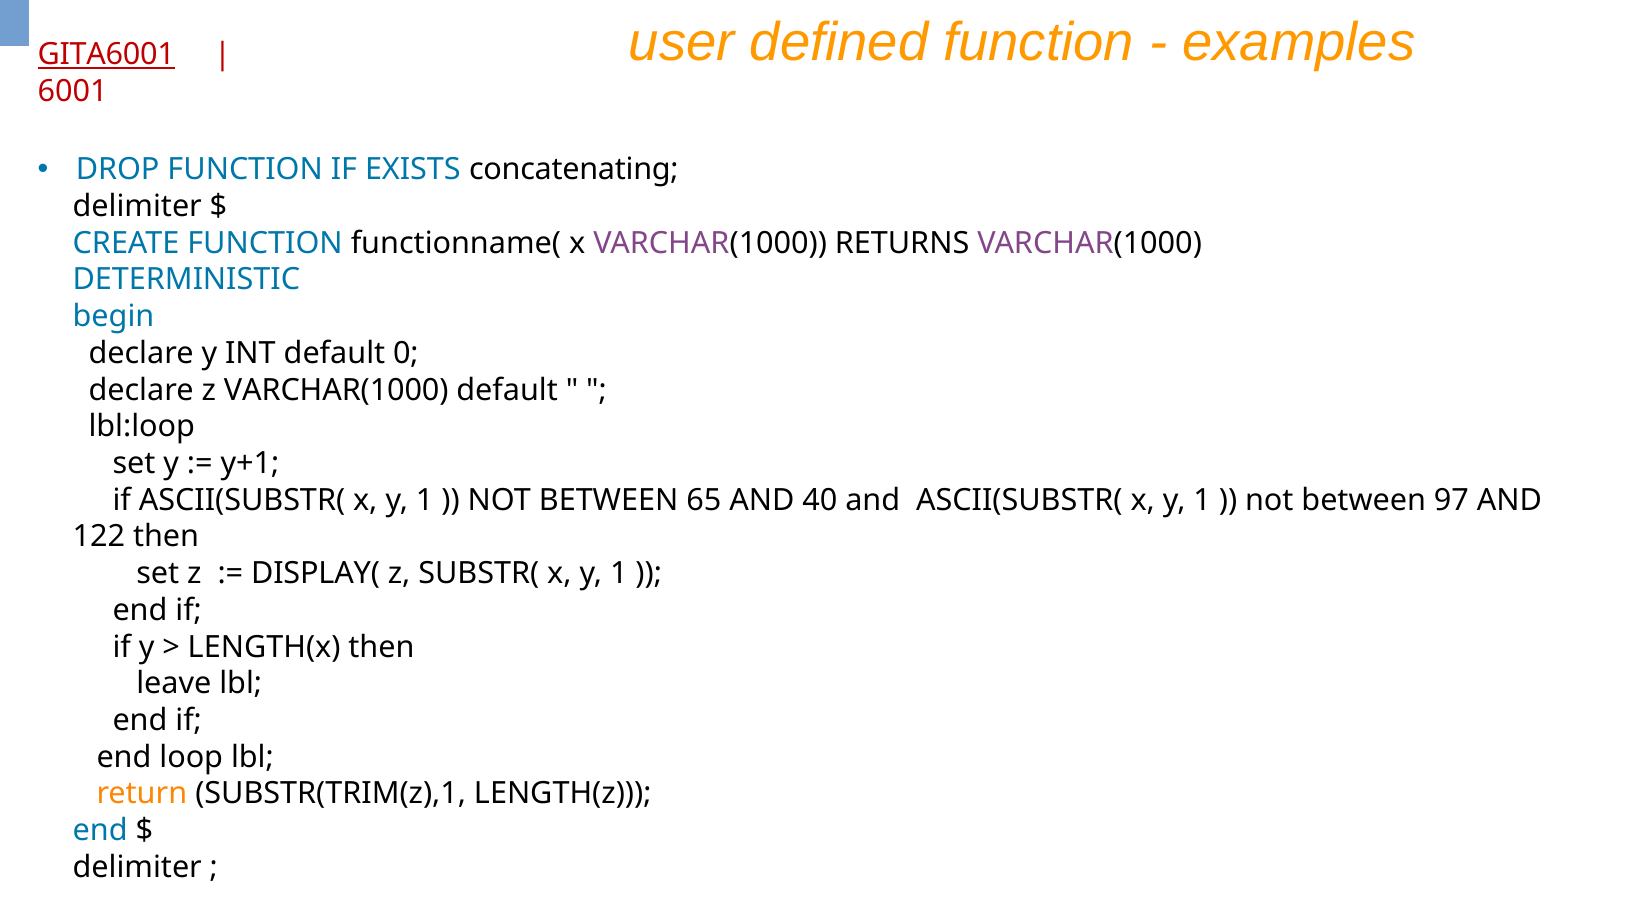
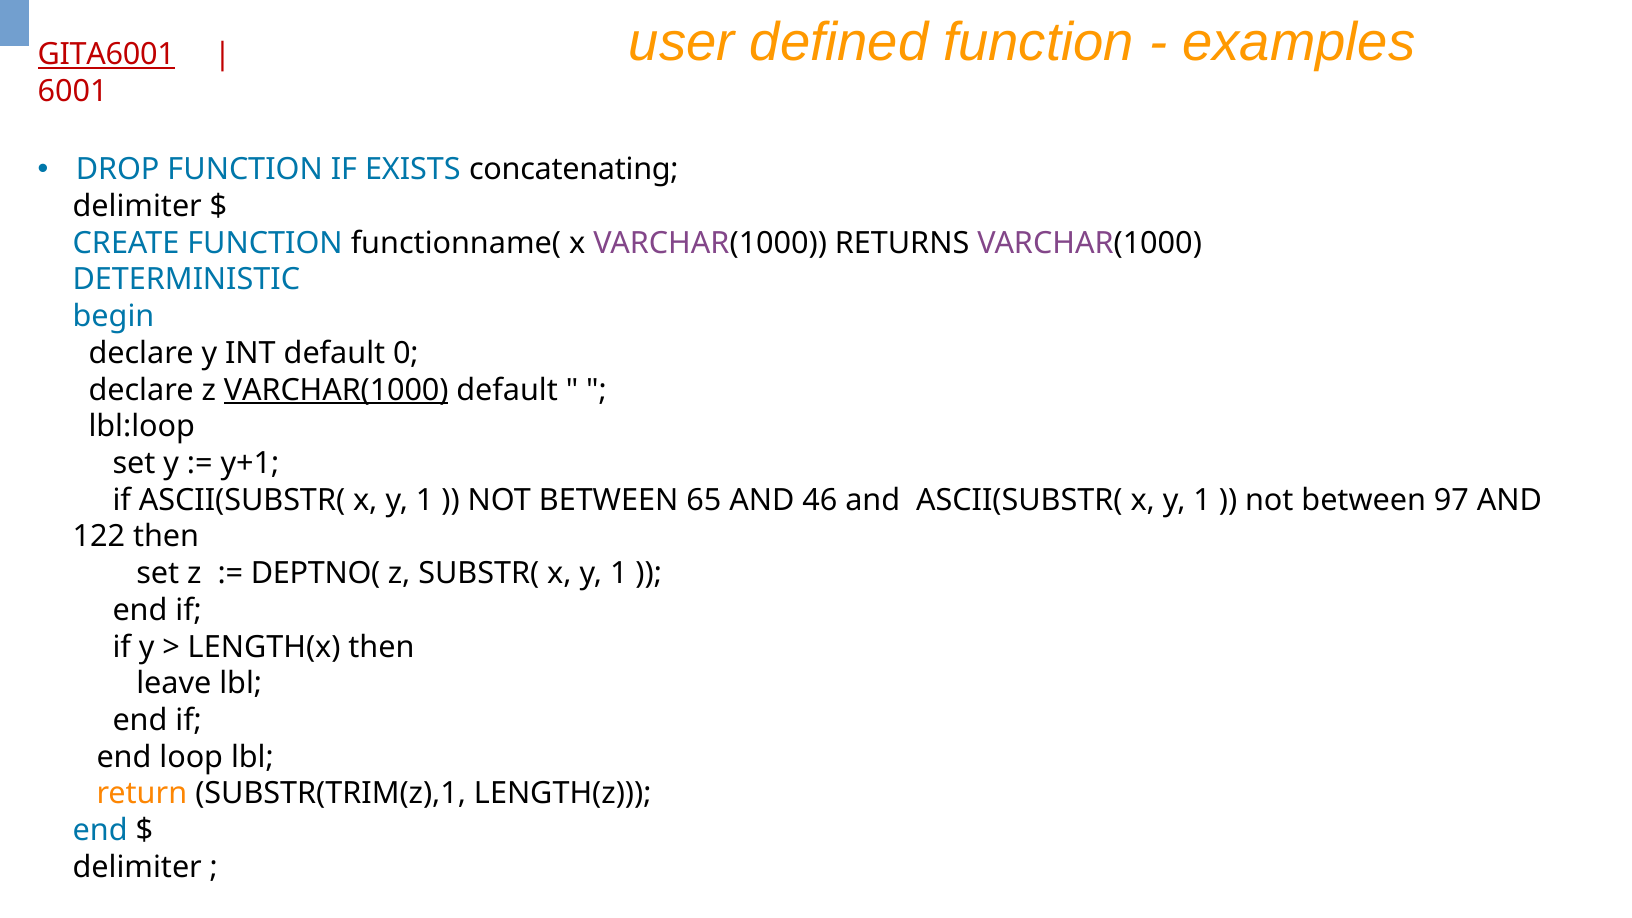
VARCHAR(1000 underline: none -> present (336, 390)
40: 40 -> 46 (820, 500)
DISPLAY(: DISPLAY( -> DEPTNO( (316, 574)
